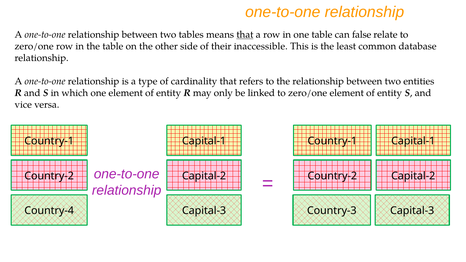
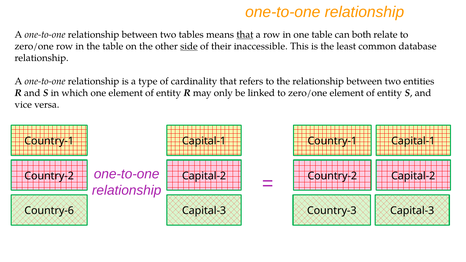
false: false -> both (362, 35)
side underline: none -> present (189, 46)
Country-4: Country-4 -> Country-6 (49, 211)
